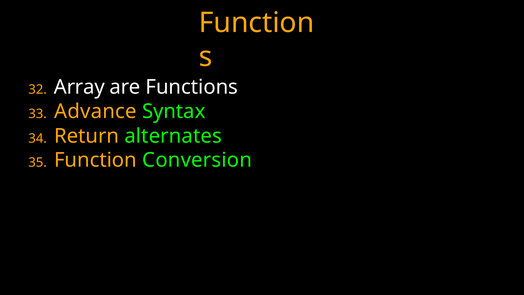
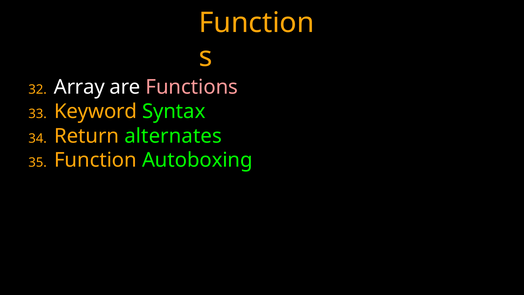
Functions colour: white -> pink (192, 87)
Advance: Advance -> Keyword (96, 111)
Conversion: Conversion -> Autoboxing (197, 160)
